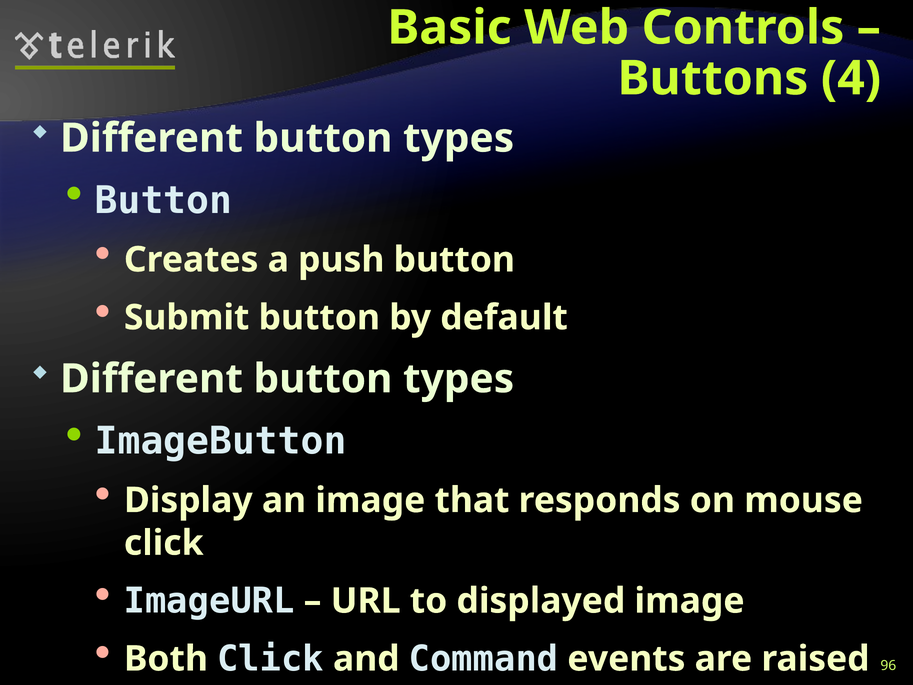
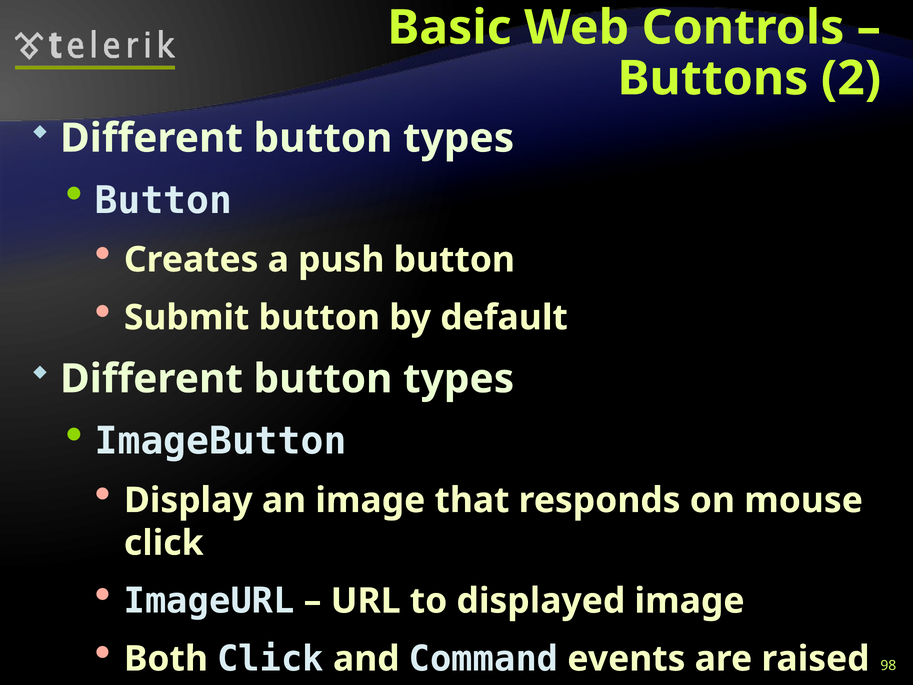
4: 4 -> 2 (851, 78)
96: 96 -> 98 (888, 666)
